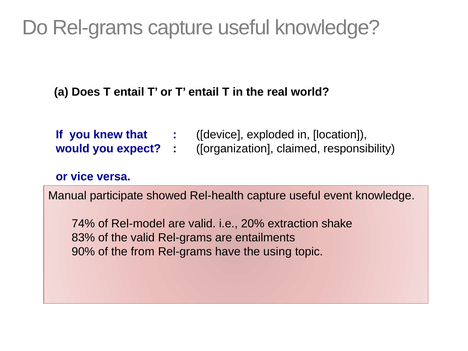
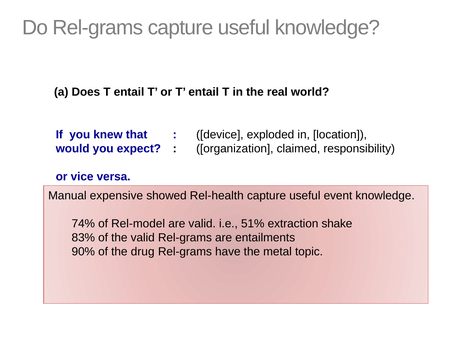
participate: participate -> expensive (116, 196)
20%: 20% -> 51% (253, 224)
from: from -> drug (143, 252)
using: using -> metal (278, 252)
